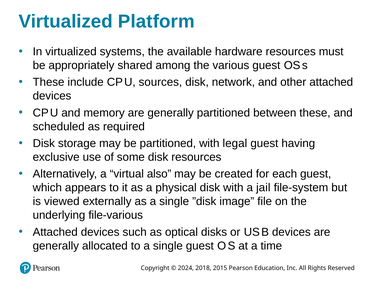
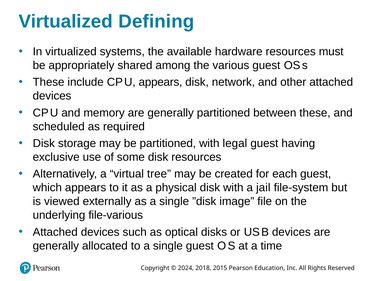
Platform: Platform -> Defining (156, 22)
U sources: sources -> appears (160, 82)
also: also -> tree (159, 174)
